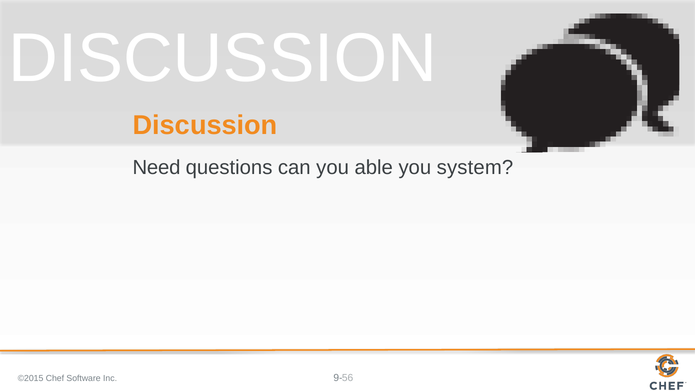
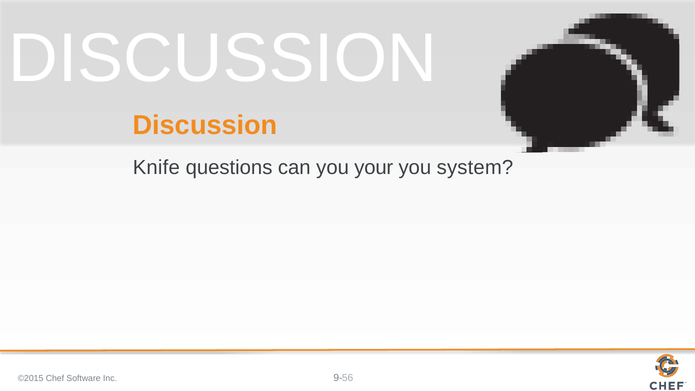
Need: Need -> Knife (156, 167)
able: able -> your (374, 167)
